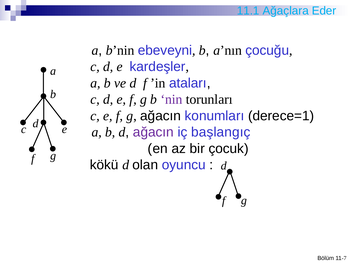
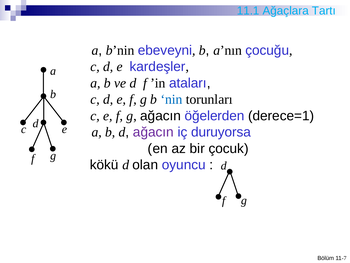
Eder: Eder -> Tartı (324, 11)
nin colour: purple -> blue (172, 99)
konumları: konumları -> öğelerden (215, 116)
başlangıç: başlangıç -> duruyorsa (221, 132)
